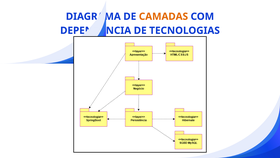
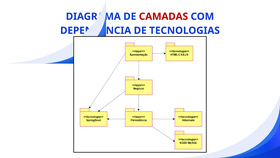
CAMADAS colour: orange -> red (163, 16)
